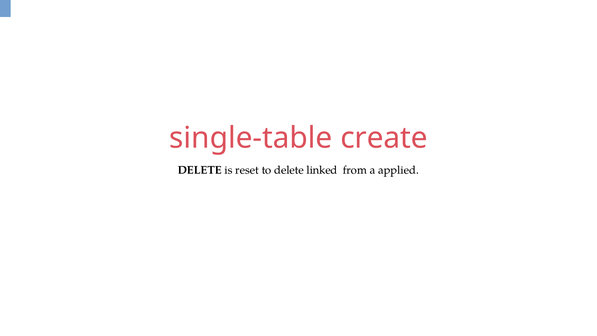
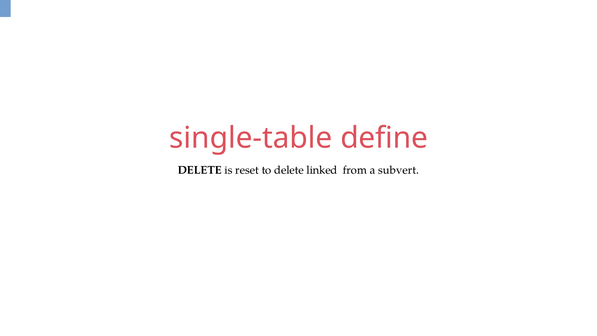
create: create -> define (384, 138)
applied: applied -> subvert (399, 170)
